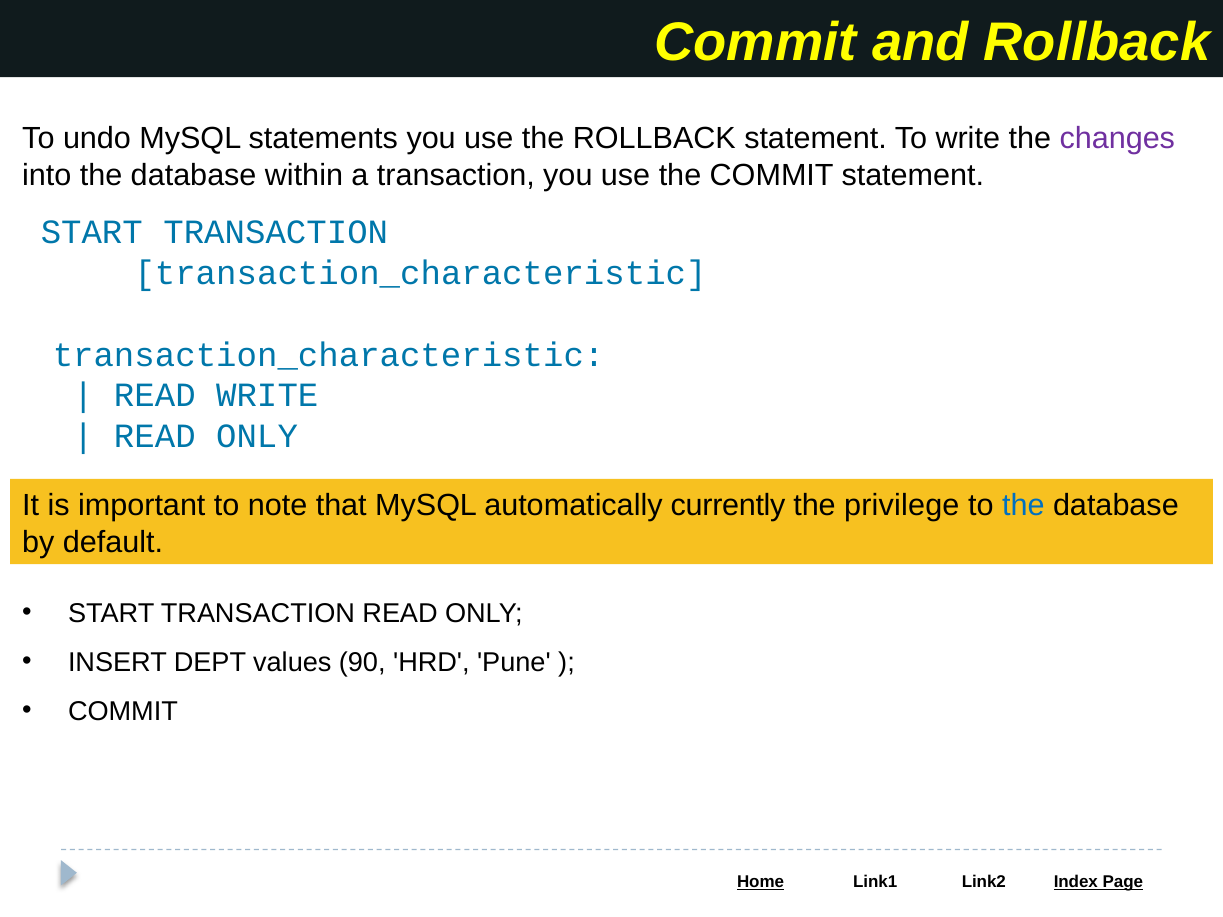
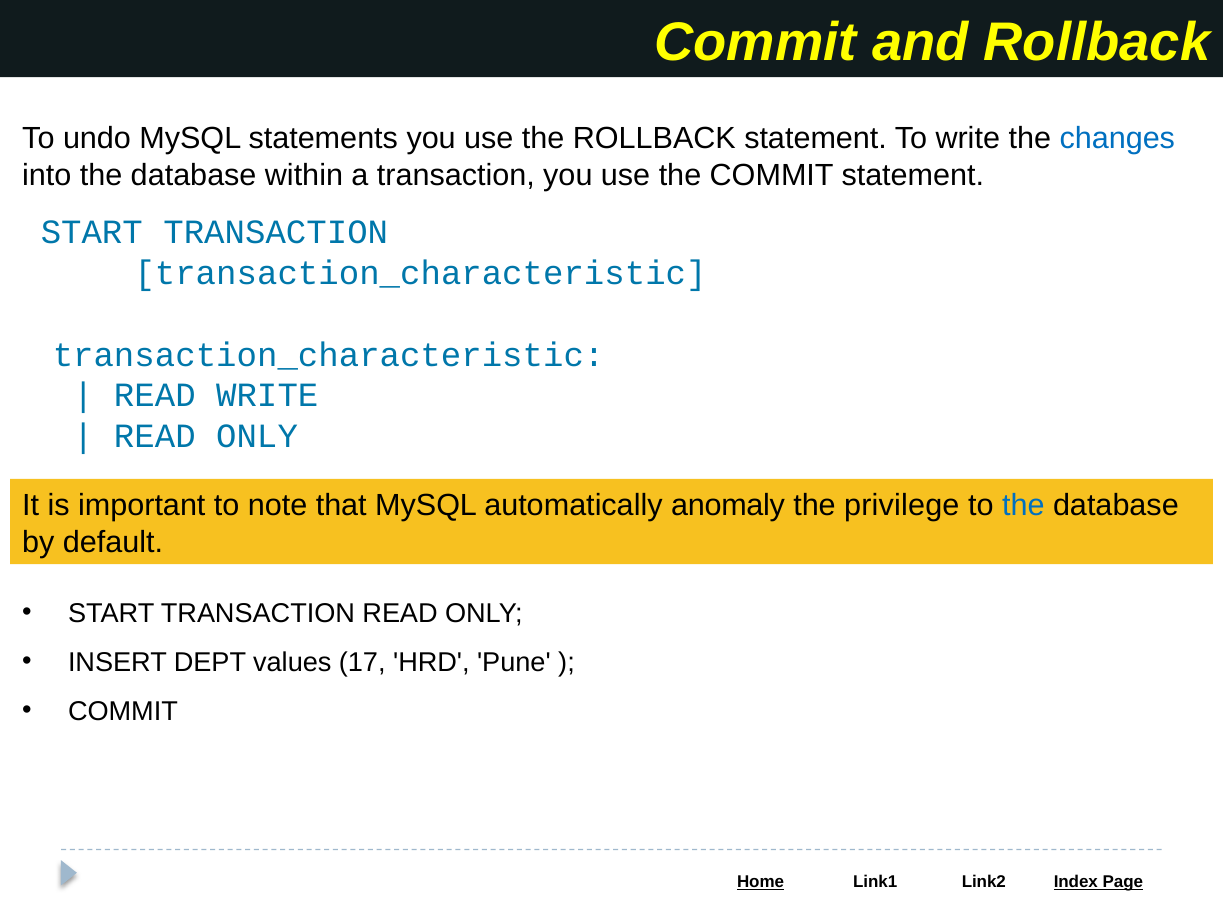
changes colour: purple -> blue (1117, 139)
currently: currently -> anomaly (728, 505)
90: 90 -> 17 (362, 663)
